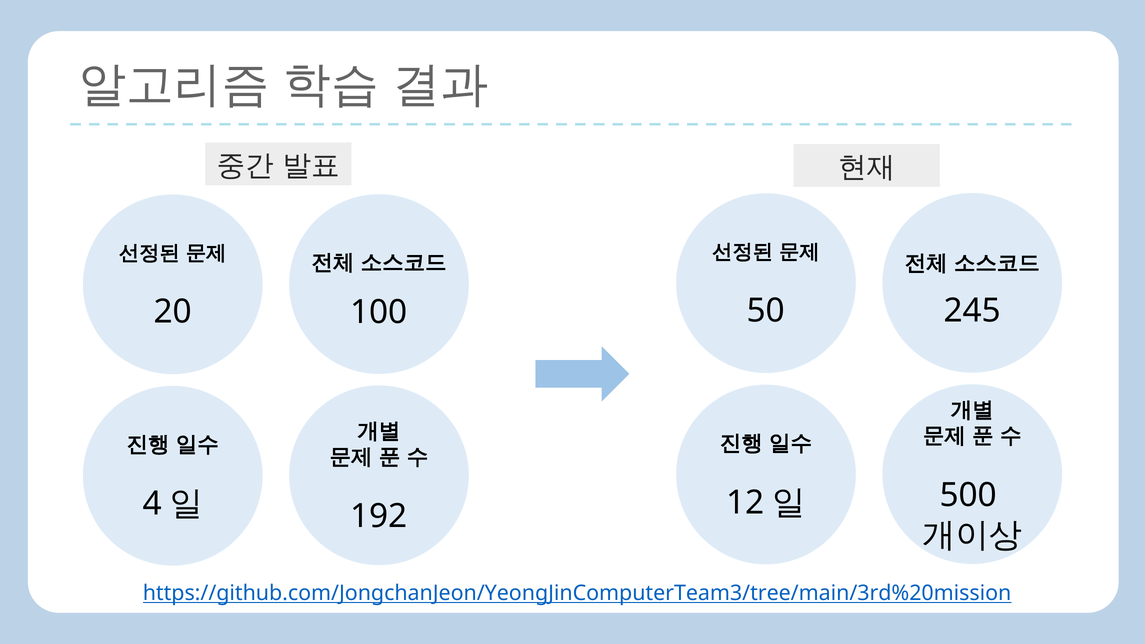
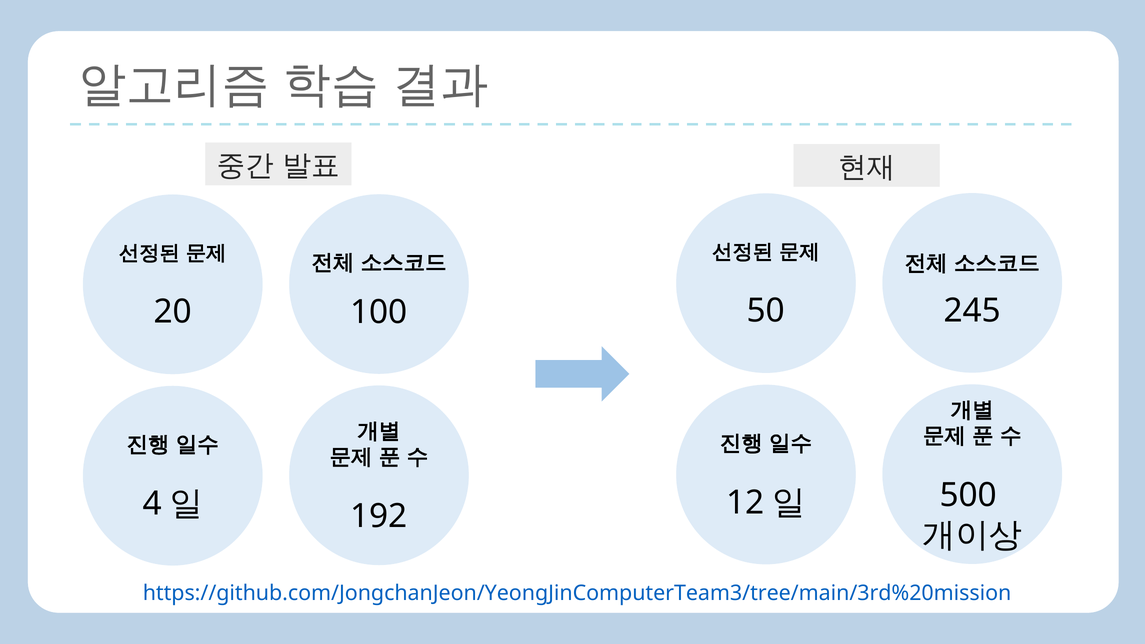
https://github.com/JongchanJeon/YeongJinComputerTeam3/tree/main/3rd%20mission underline: present -> none (577, 593)
